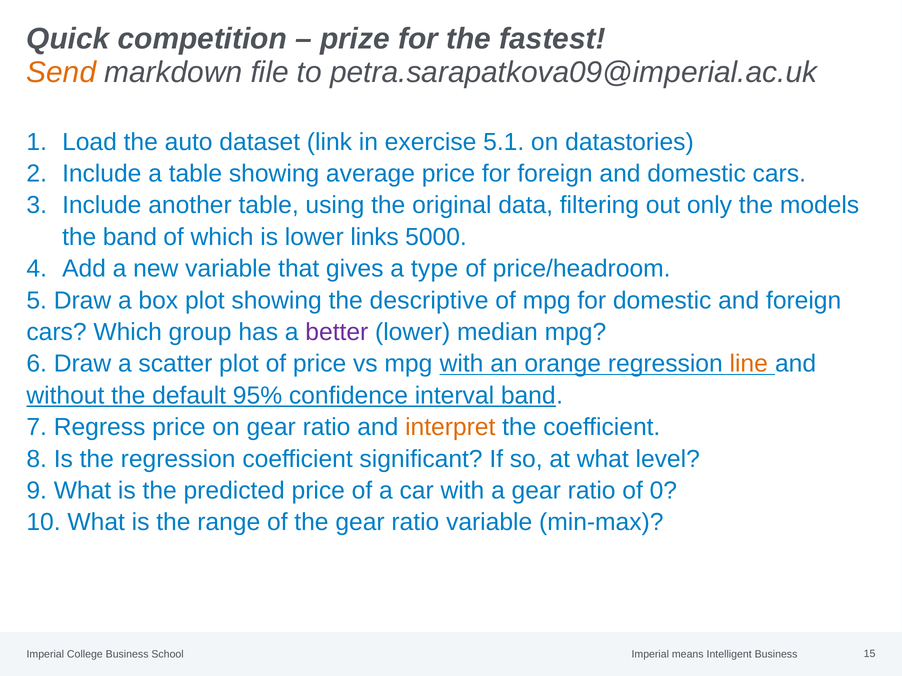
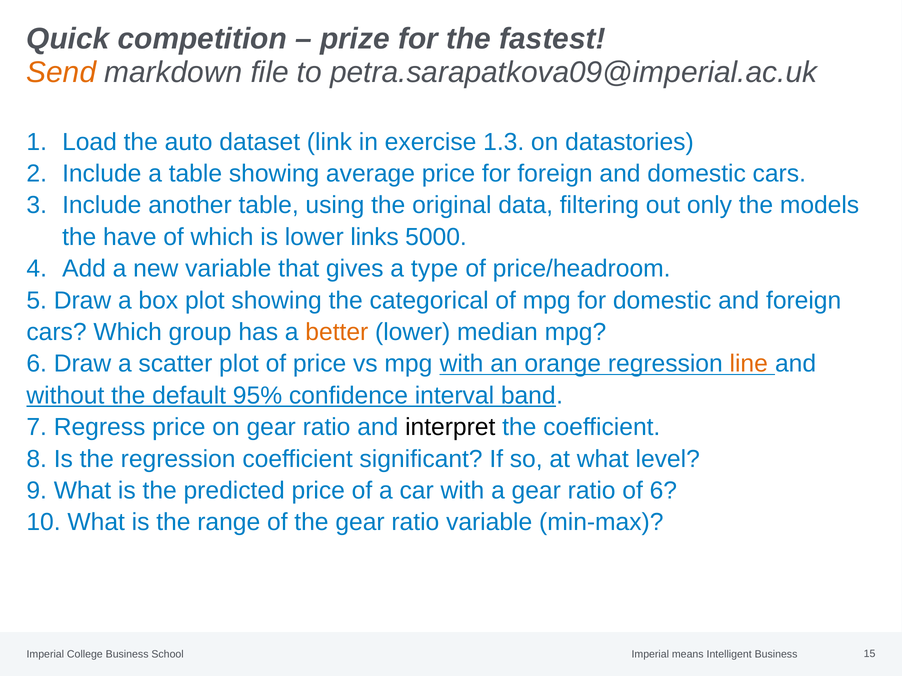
5.1: 5.1 -> 1.3 (504, 142)
the band: band -> have (130, 237)
descriptive: descriptive -> categorical (429, 301)
better colour: purple -> orange (337, 332)
interpret colour: orange -> black (450, 427)
of 0: 0 -> 6 (663, 491)
